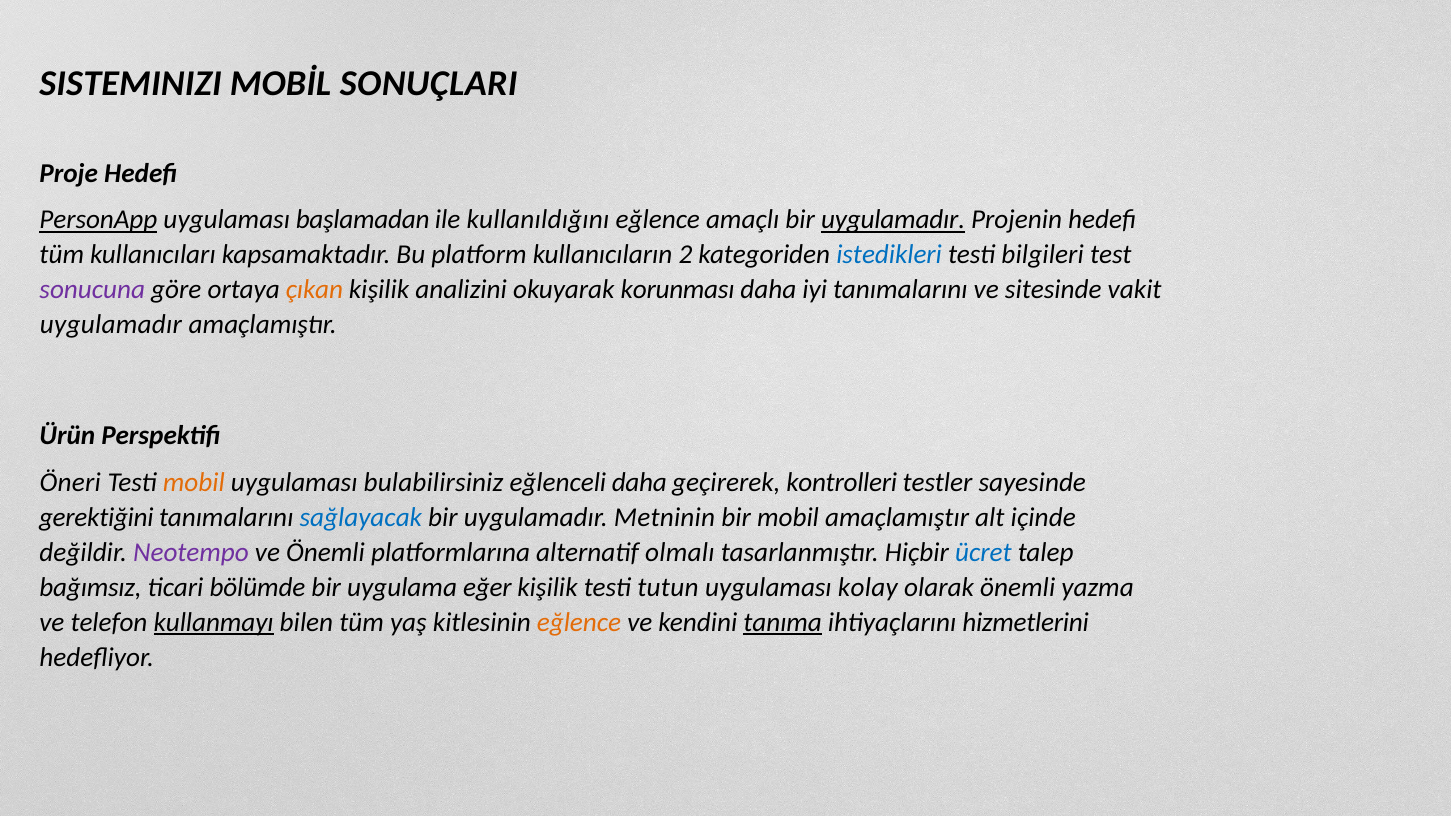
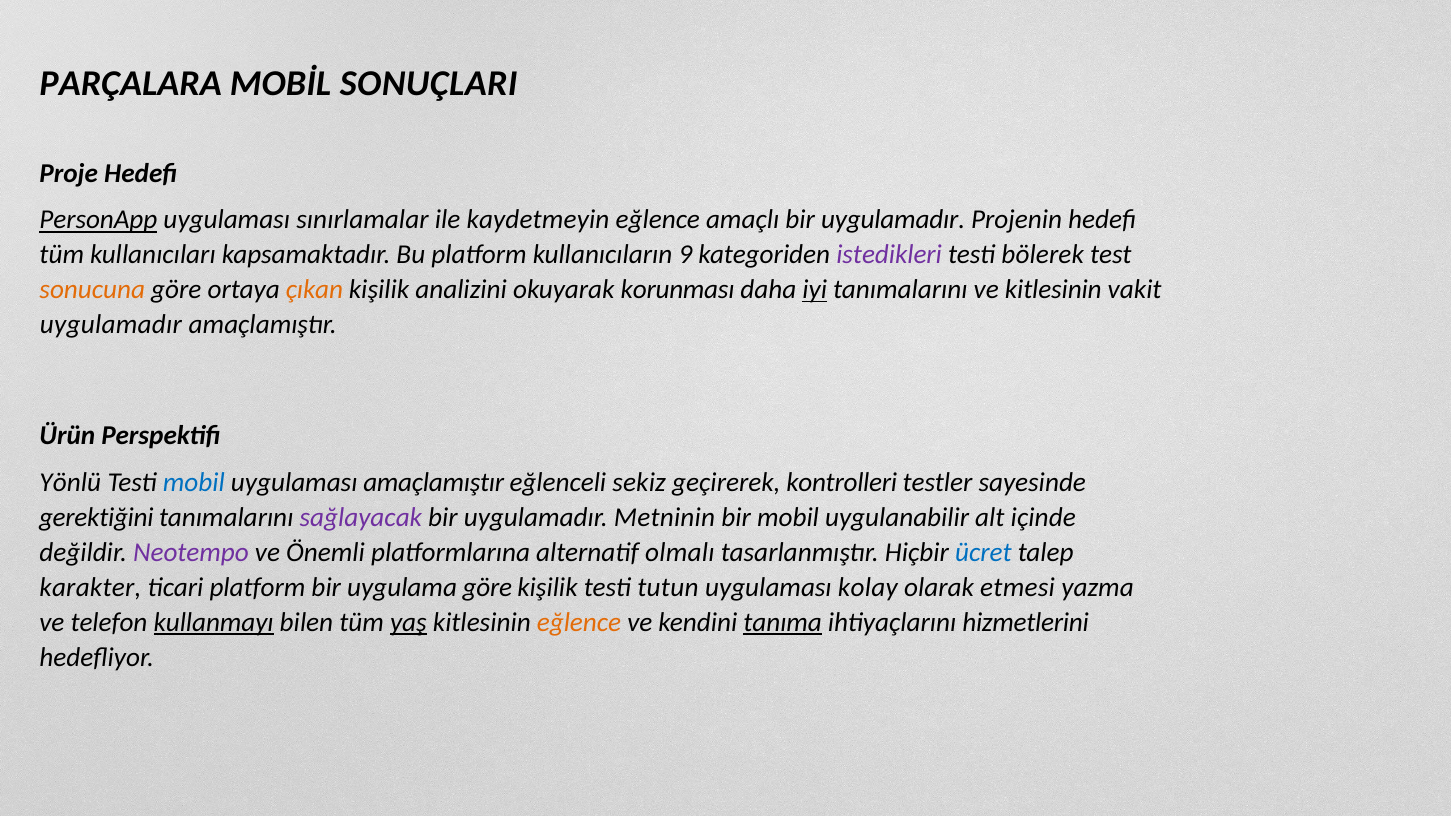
SISTEMINIZI: SISTEMINIZI -> PARÇALARA (131, 84)
başlamadan: başlamadan -> sınırlamalar (362, 220)
kullanıldığını: kullanıldığını -> kaydetmeyin (538, 220)
uygulamadır underline: present -> none (893, 220)
2: 2 -> 9 (686, 255)
istedikleri colour: blue -> purple (889, 255)
bilgileri: bilgileri -> bölerek (1043, 255)
sonucuna colour: purple -> orange (92, 290)
iyi underline: none -> present (815, 290)
ve sitesinde: sitesinde -> kitlesinin (1053, 290)
Öneri: Öneri -> Yönlü (70, 483)
mobil colour: orange -> blue (194, 483)
uygulaması bulabilirsiniz: bulabilirsiniz -> amaçlamıştır (434, 483)
eğlenceli daha: daha -> sekiz (639, 483)
sağlayacak colour: blue -> purple (361, 518)
mobil amaçlamıştır: amaçlamıştır -> uygulanabilir (897, 518)
bağımsız: bağımsız -> karakter (90, 587)
ticari bölümde: bölümde -> platform (257, 587)
uygulama eğer: eğer -> göre (487, 587)
olarak önemli: önemli -> etmesi (1018, 587)
yaş underline: none -> present (408, 622)
